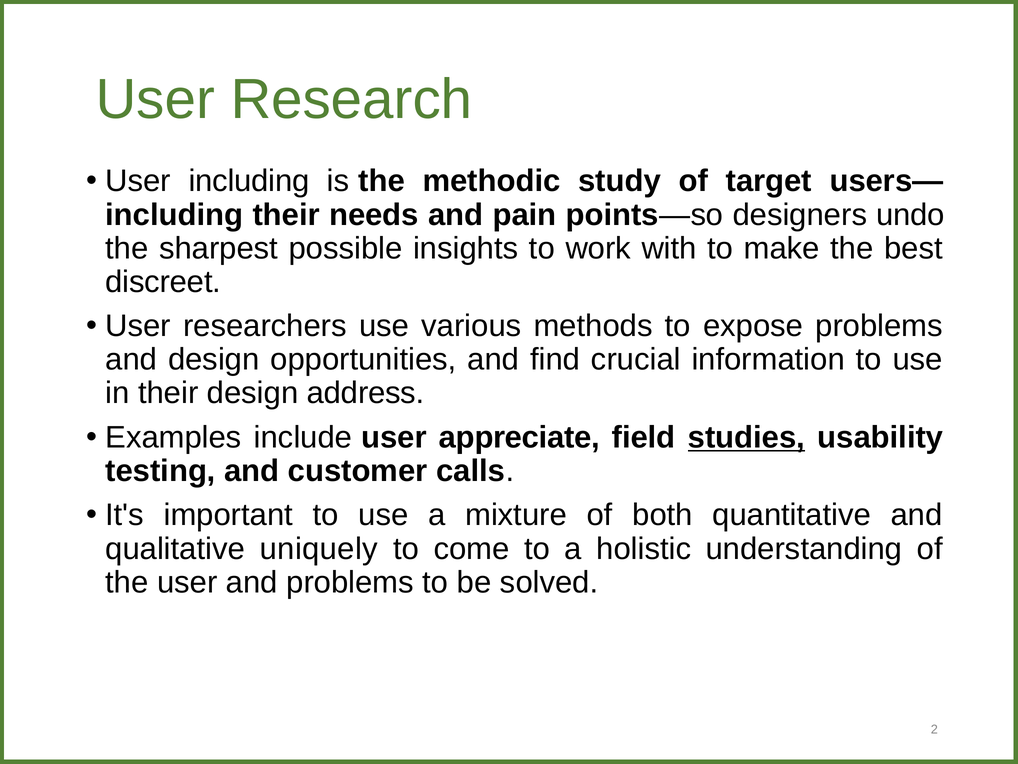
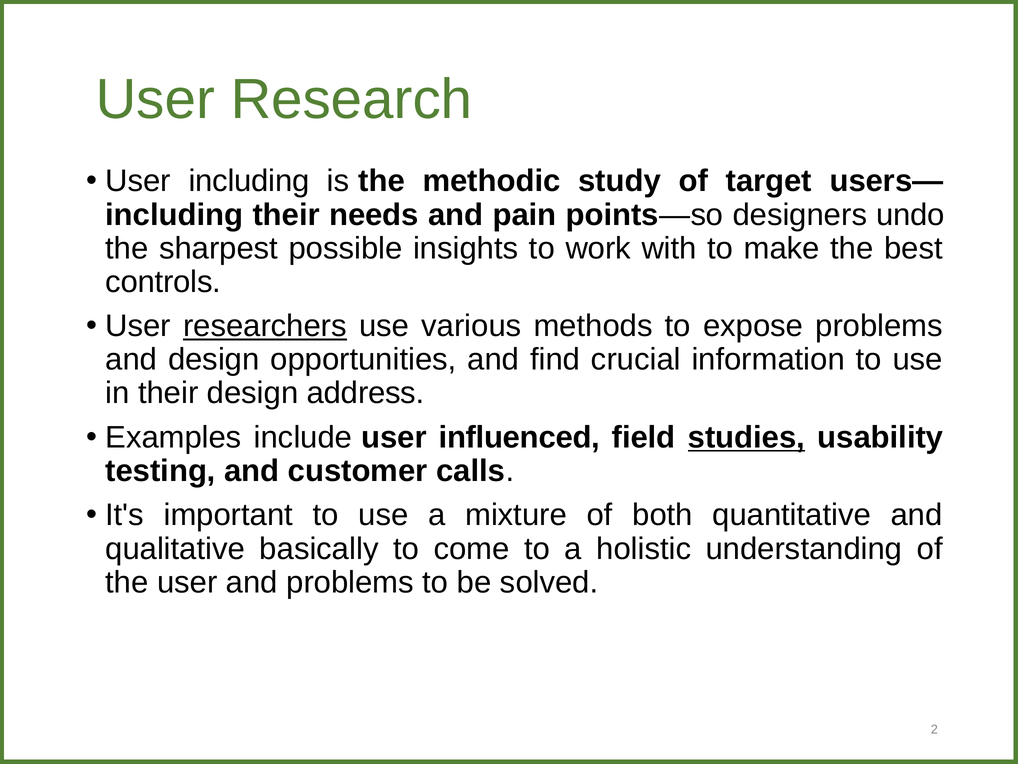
discreet: discreet -> controls (163, 282)
researchers underline: none -> present (265, 326)
appreciate: appreciate -> influenced (519, 437)
uniquely: uniquely -> basically (319, 548)
